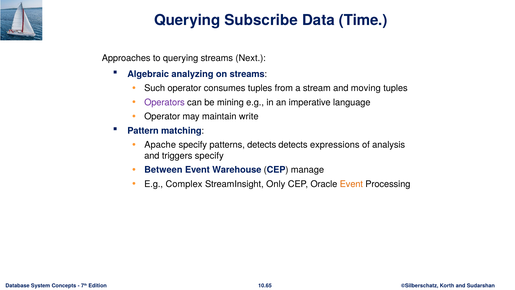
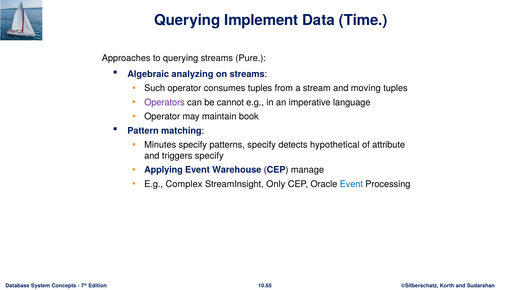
Subscribe: Subscribe -> Implement (261, 20)
Next: Next -> Pure (251, 58)
mining: mining -> cannot (230, 102)
write: write -> book (249, 116)
Apache: Apache -> Minutes (160, 145)
patterns detects: detects -> specify (262, 145)
expressions: expressions -> hypothetical (335, 145)
analysis: analysis -> attribute (389, 145)
Between: Between -> Applying (163, 170)
Event colour: orange -> blue (351, 184)
